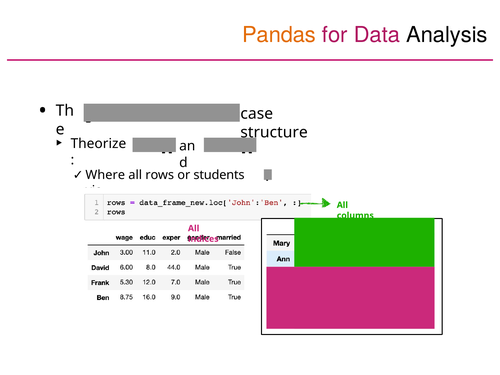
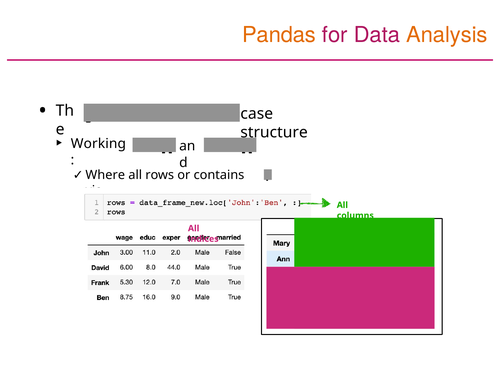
Analysis colour: black -> orange (447, 35)
Theorize: Theorize -> Working (98, 144)
students: students -> contains (219, 175)
